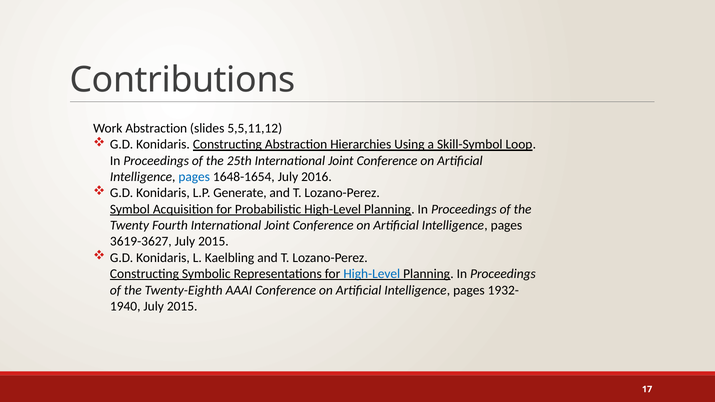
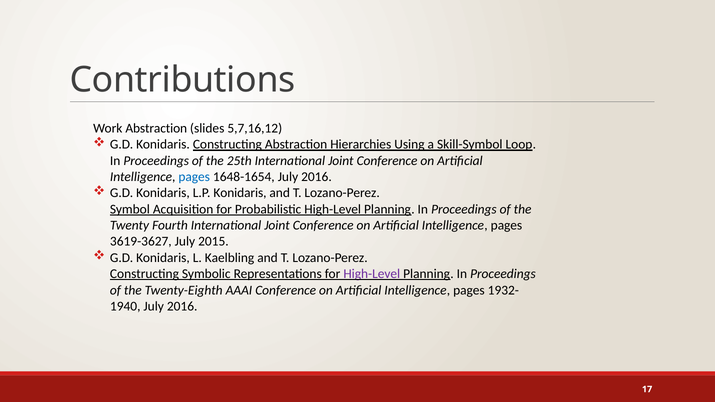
5,5,11,12: 5,5,11,12 -> 5,7,16,12 (255, 129)
L.P Generate: Generate -> Konidaris (240, 193)
High-Level colour: blue -> purple (372, 274)
2015: 2015 -> 2016 (182, 306)
